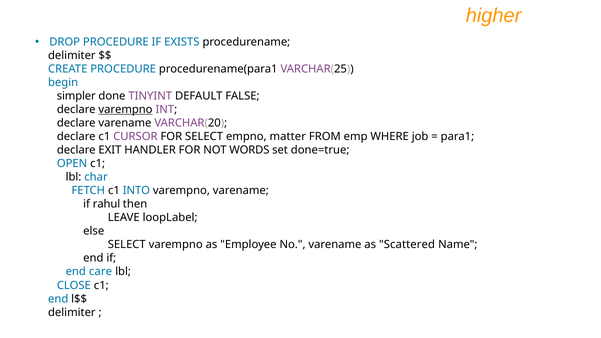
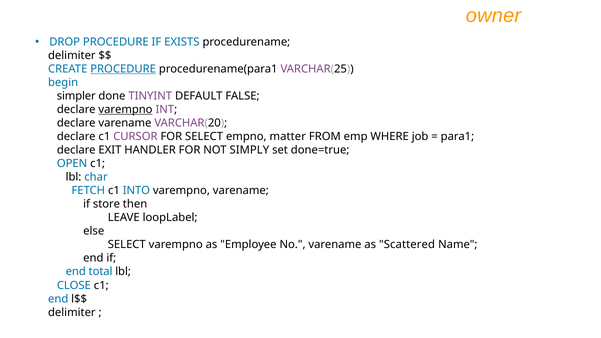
higher: higher -> owner (493, 16)
PROCEDURE underline: none -> present (123, 69)
WORDS: WORDS -> SIMPLY (249, 150)
rahul: rahul -> store (106, 204)
care: care -> total (101, 272)
